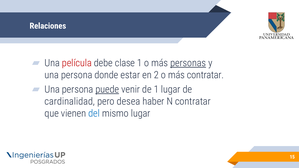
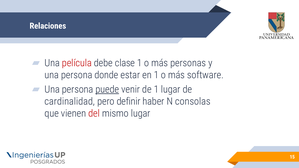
personas underline: present -> none (188, 63)
en 2: 2 -> 1 (156, 75)
más contratar: contratar -> software (205, 75)
desea: desea -> definir (129, 102)
N contratar: contratar -> consolas (193, 102)
del colour: blue -> red (94, 113)
